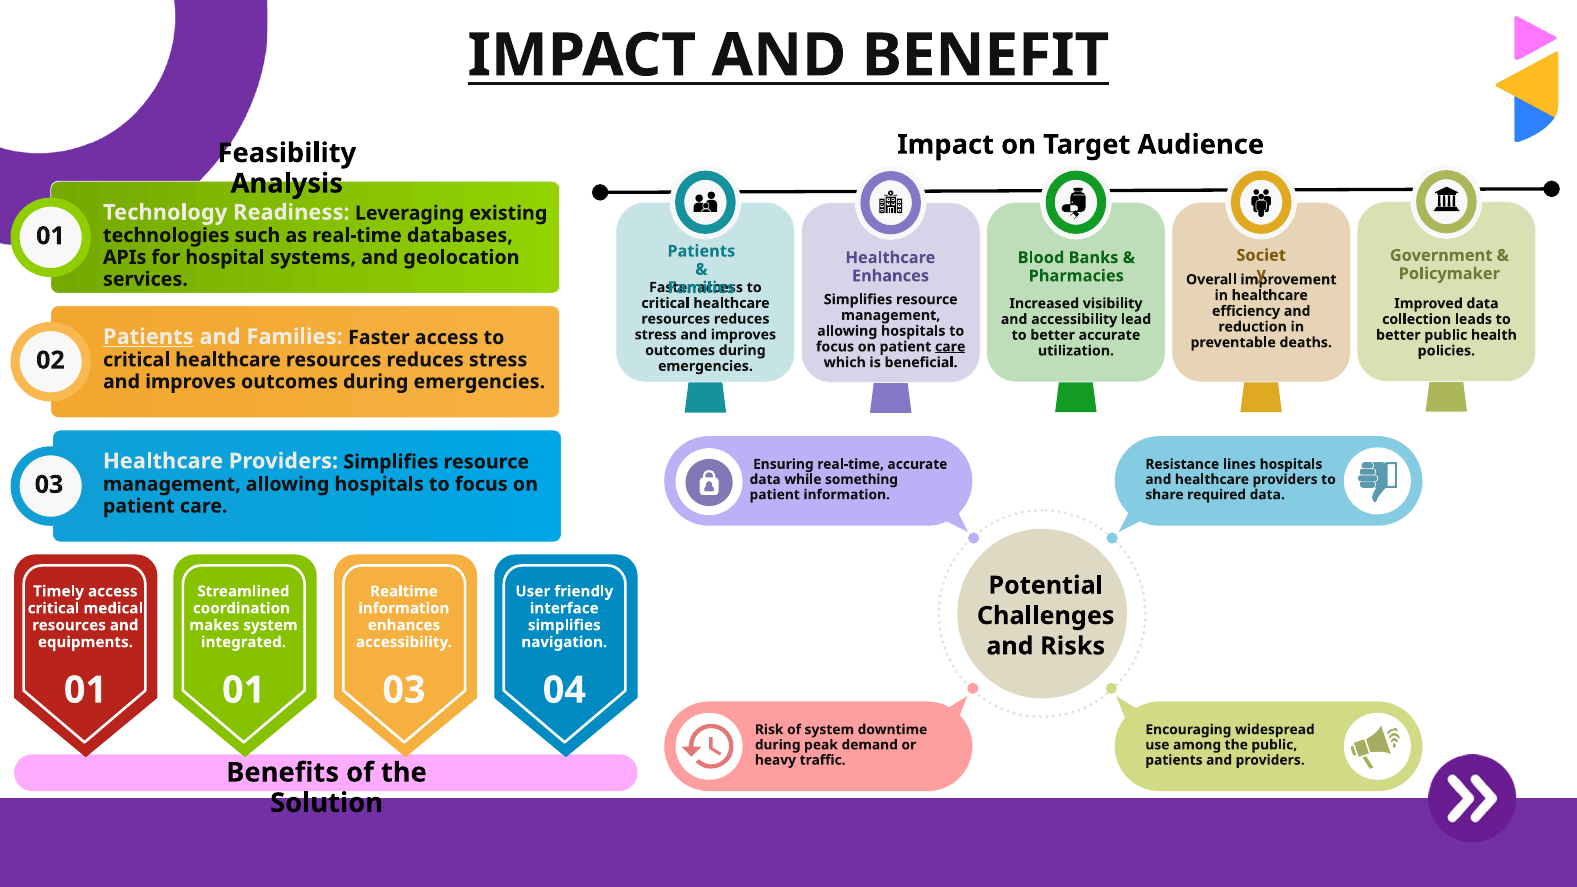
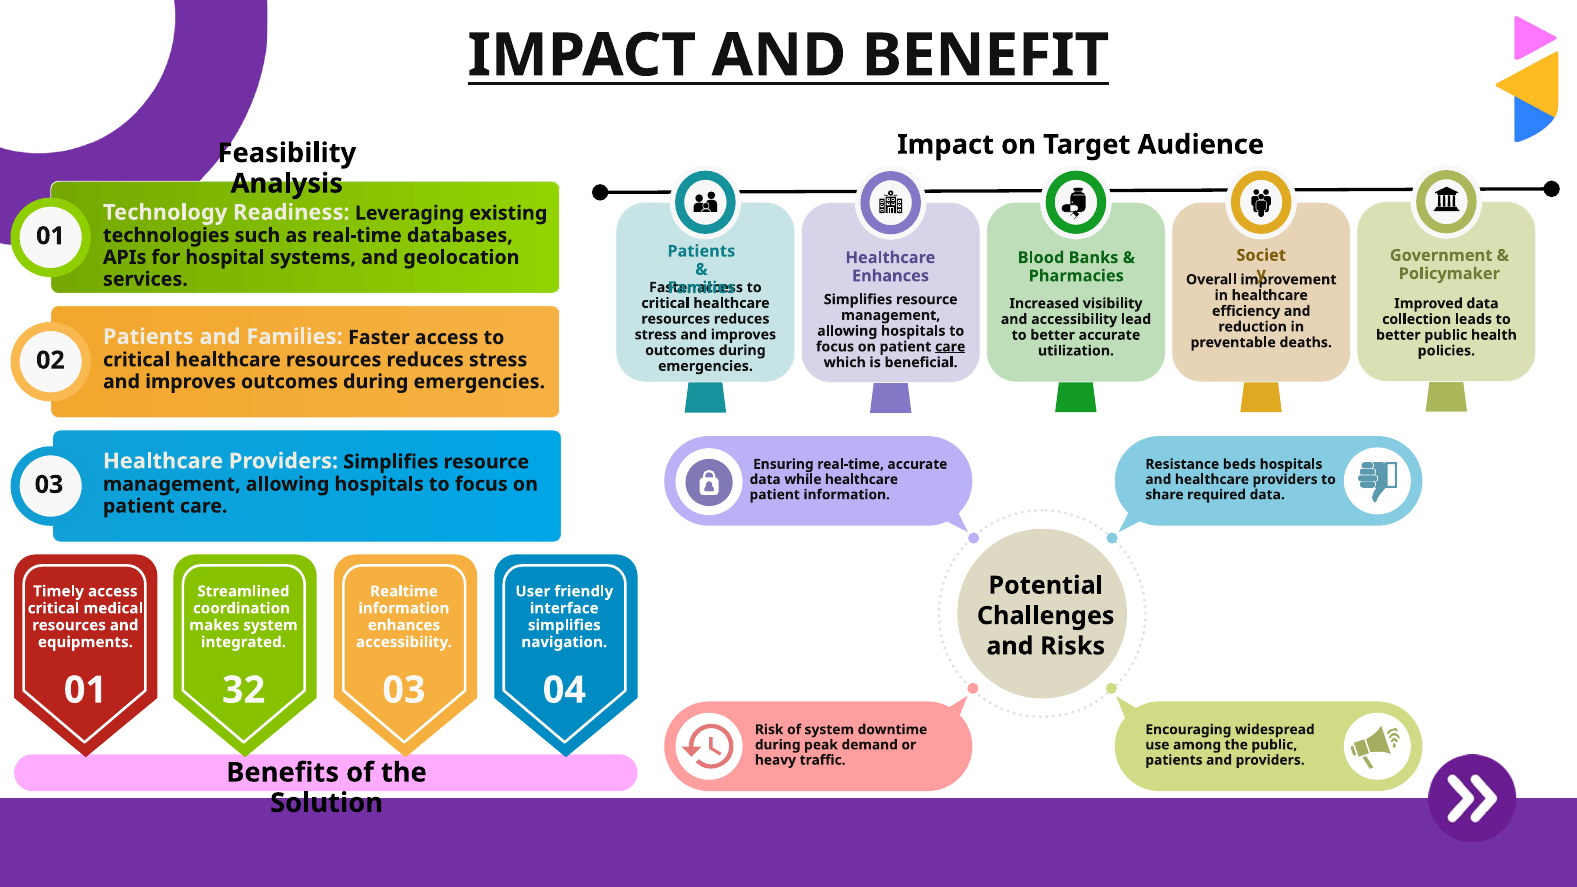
Patients underline: present -> none (148, 337)
lines: lines -> beds (1239, 464)
while something: something -> healthcare (861, 479)
01 01: 01 -> 32 (244, 690)
